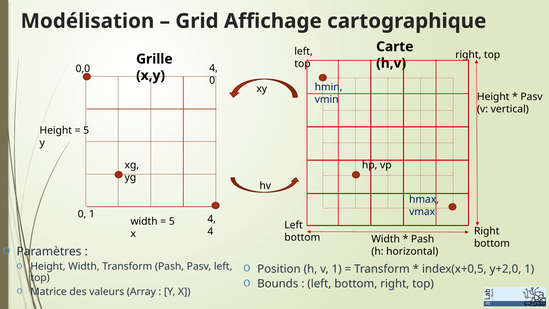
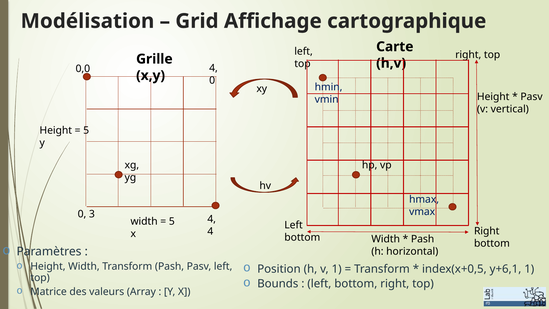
0 1: 1 -> 3 (92, 214)
y+2,0: y+2,0 -> y+6,1 (505, 269)
